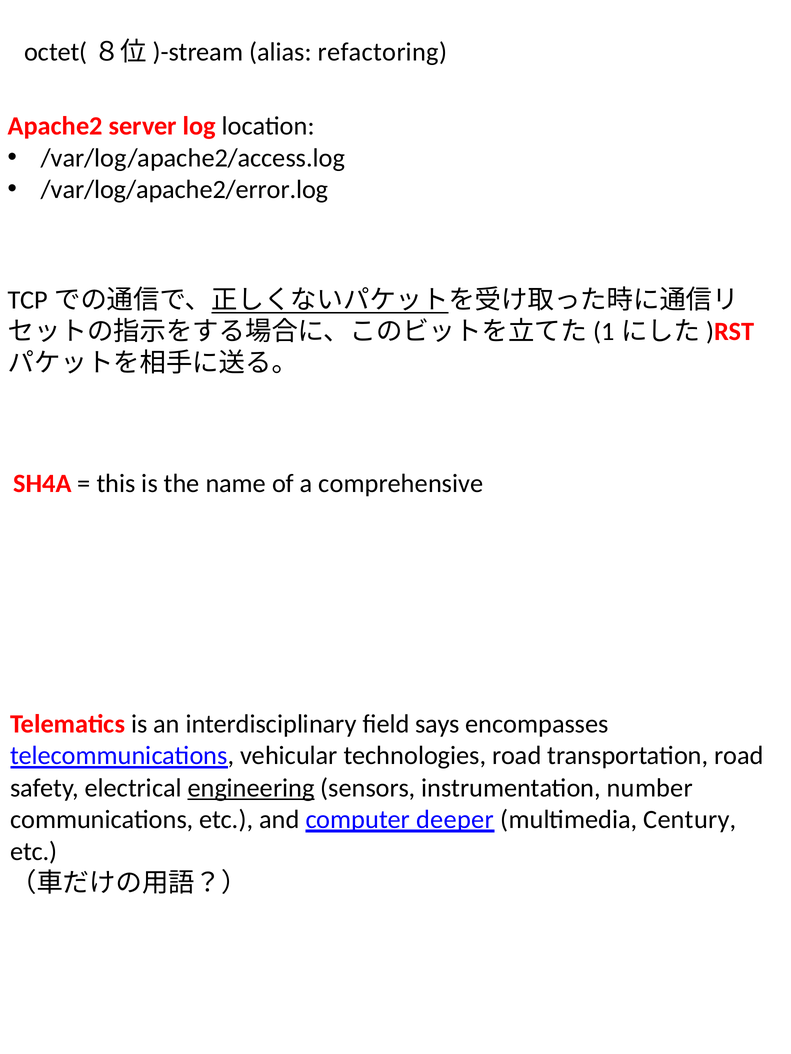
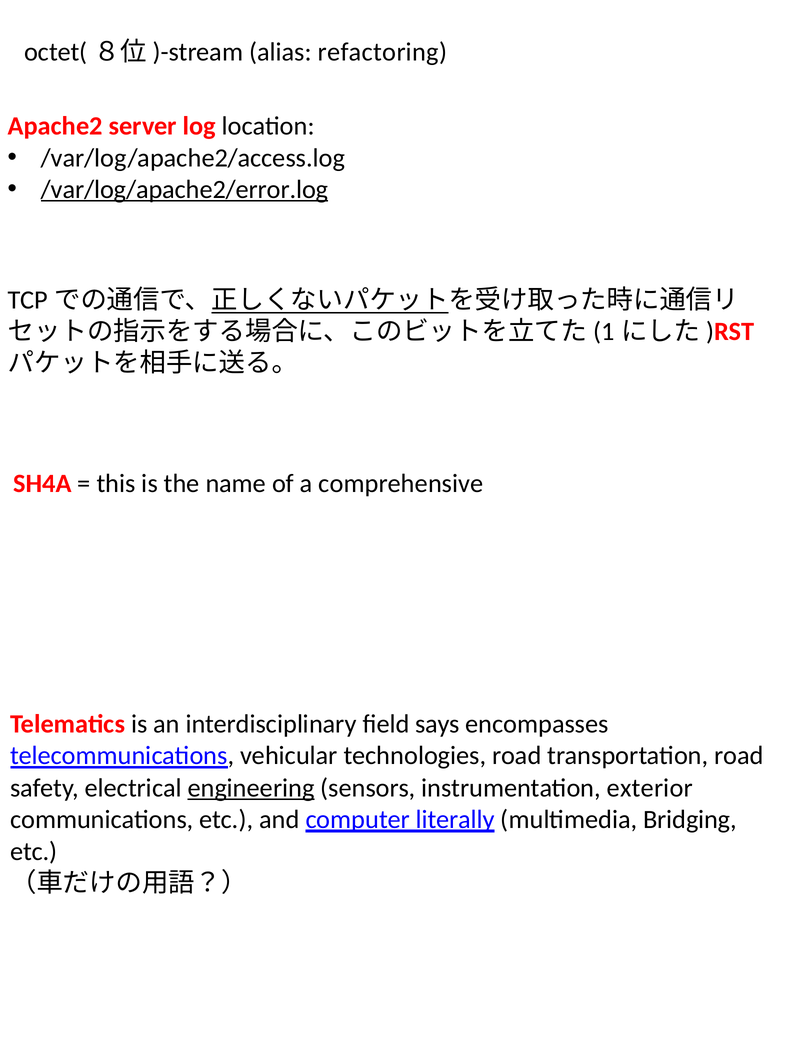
/var/log/apache2/error.log underline: none -> present (185, 190)
number: number -> exterior (650, 788)
deeper: deeper -> literally (455, 820)
Century: Century -> Bridging (690, 820)
